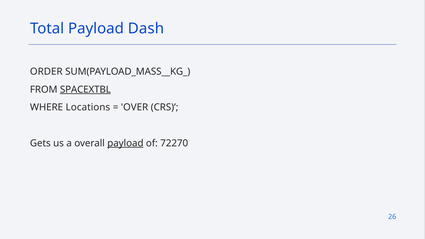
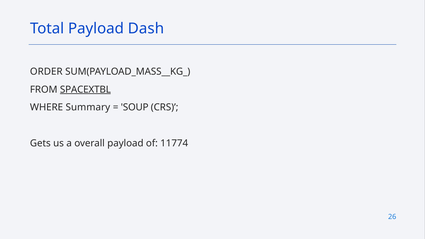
Locations: Locations -> Summary (88, 107)
OVER: OVER -> SOUP (135, 107)
payload underline: present -> none (125, 143)
72270: 72270 -> 11774 (174, 143)
